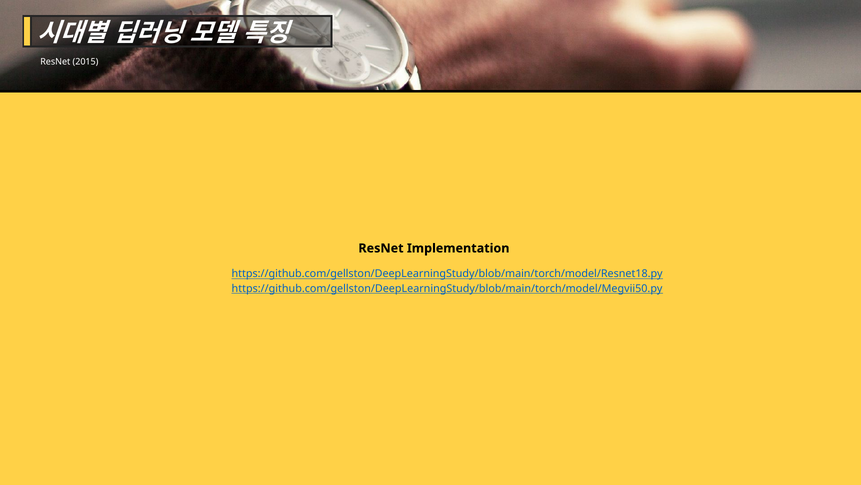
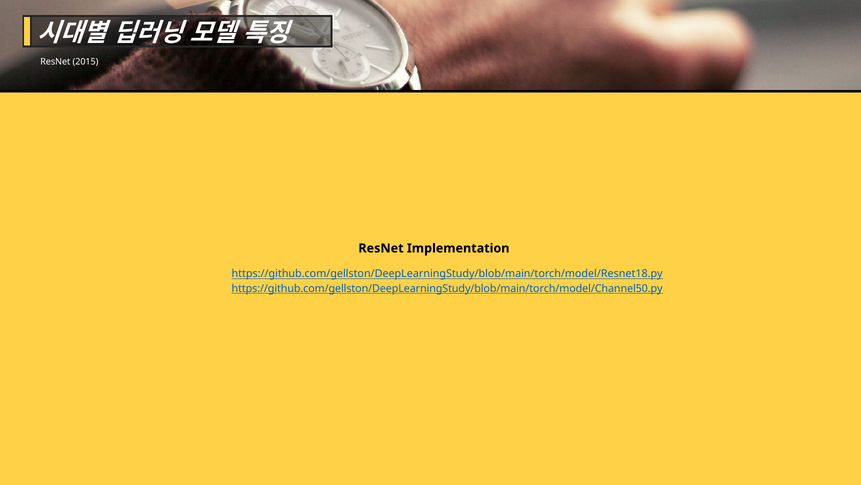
https://github.com/gellston/DeepLearningStudy/blob/main/torch/model/Megvii50.py: https://github.com/gellston/DeepLearningStudy/blob/main/torch/model/Megvii50.py -> https://github.com/gellston/DeepLearningStudy/blob/main/torch/model/Channel50.py (447, 288)
